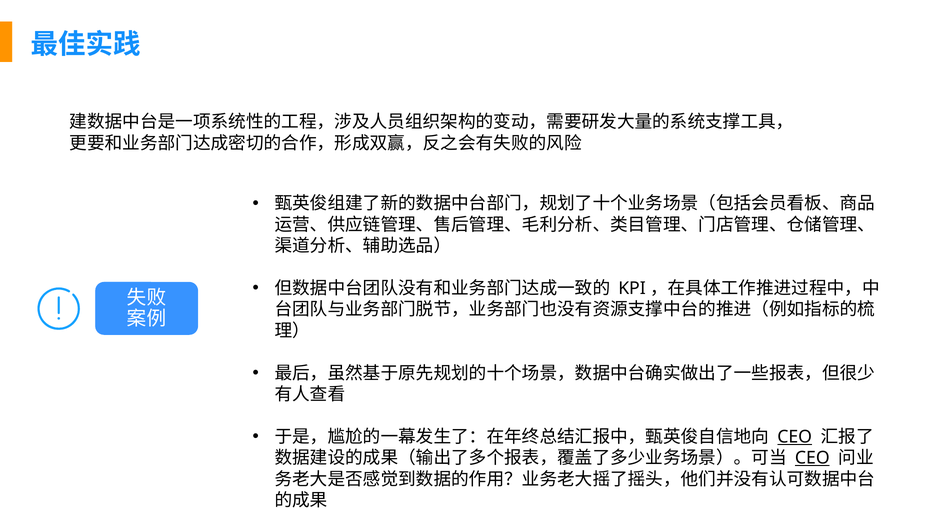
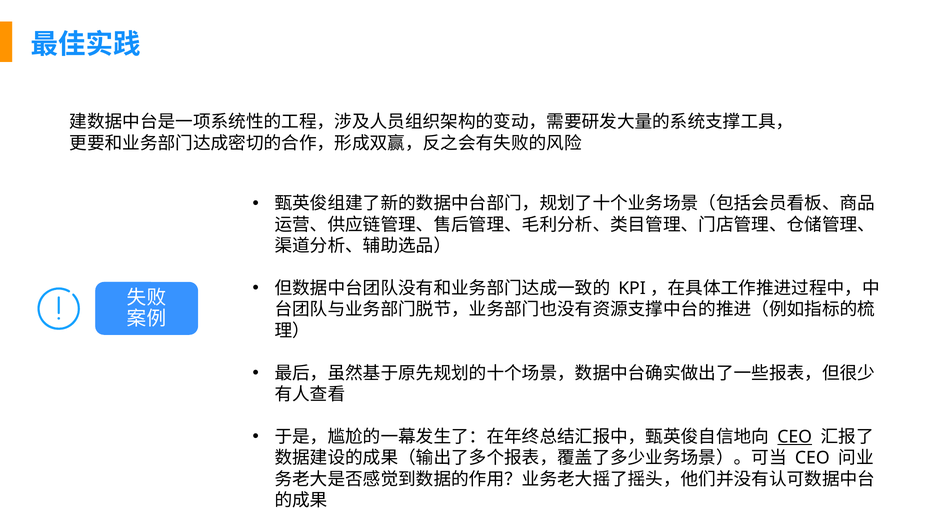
CEO underline: present -> none (812, 458)
